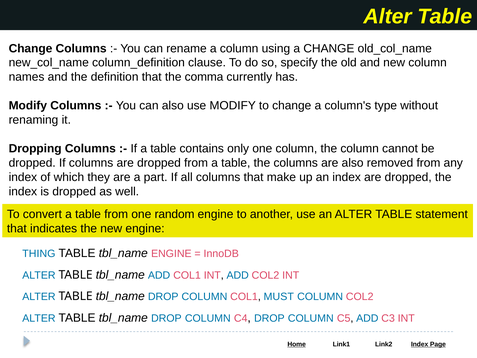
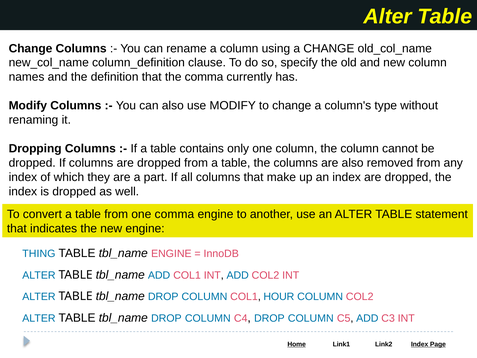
one random: random -> comma (174, 214)
MUST: MUST -> HOUR (279, 297)
